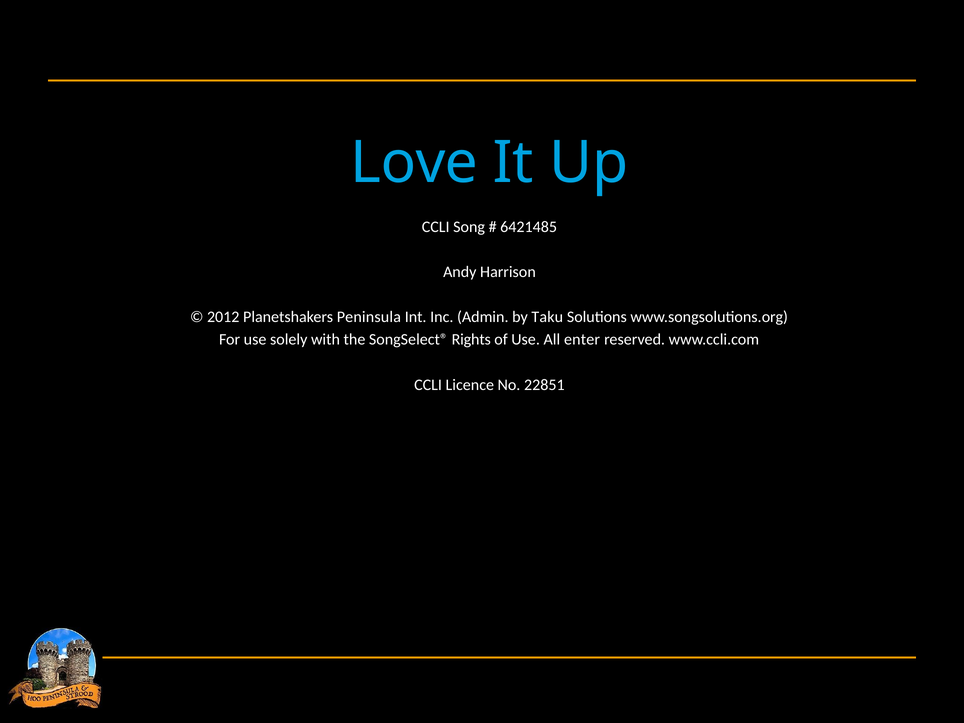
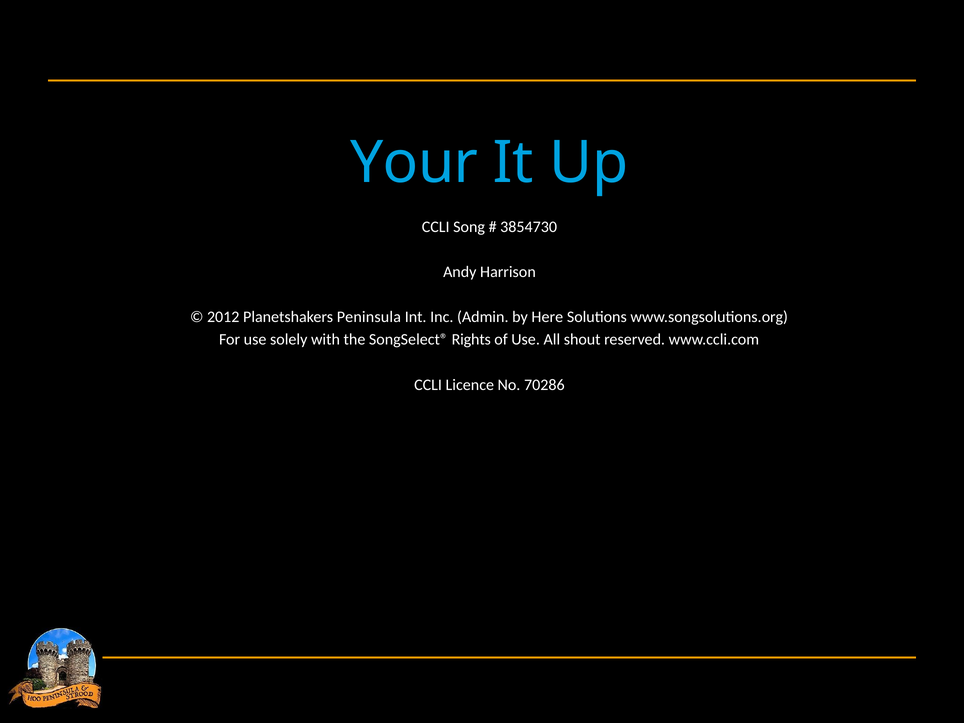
Love: Love -> Your (414, 163)
6421485: 6421485 -> 3854730 (529, 227)
Taku: Taku -> Here (547, 317)
enter: enter -> shout (582, 340)
22851: 22851 -> 70286 (544, 385)
